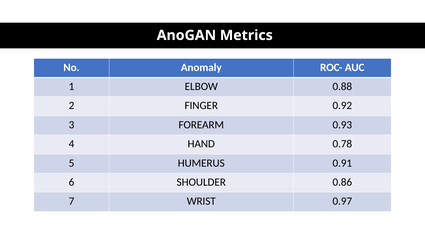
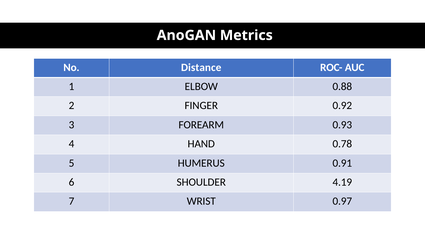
Anomaly: Anomaly -> Distance (201, 67)
0.86: 0.86 -> 4.19 (342, 182)
